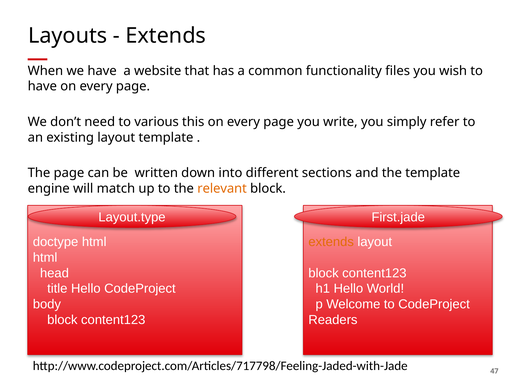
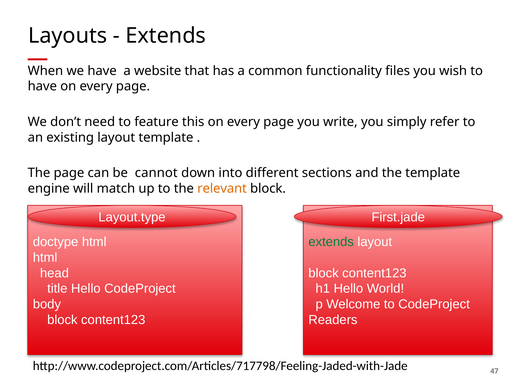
various: various -> feature (157, 122)
written: written -> cannot (156, 173)
extends colour: orange -> green (331, 242)
